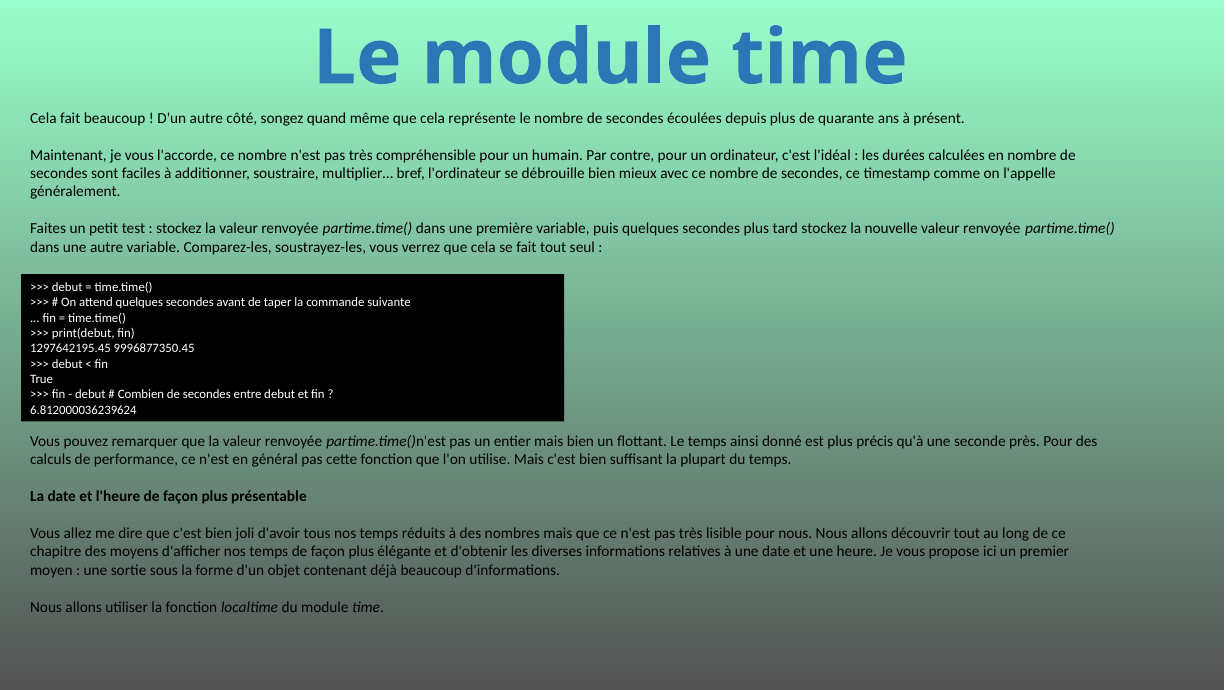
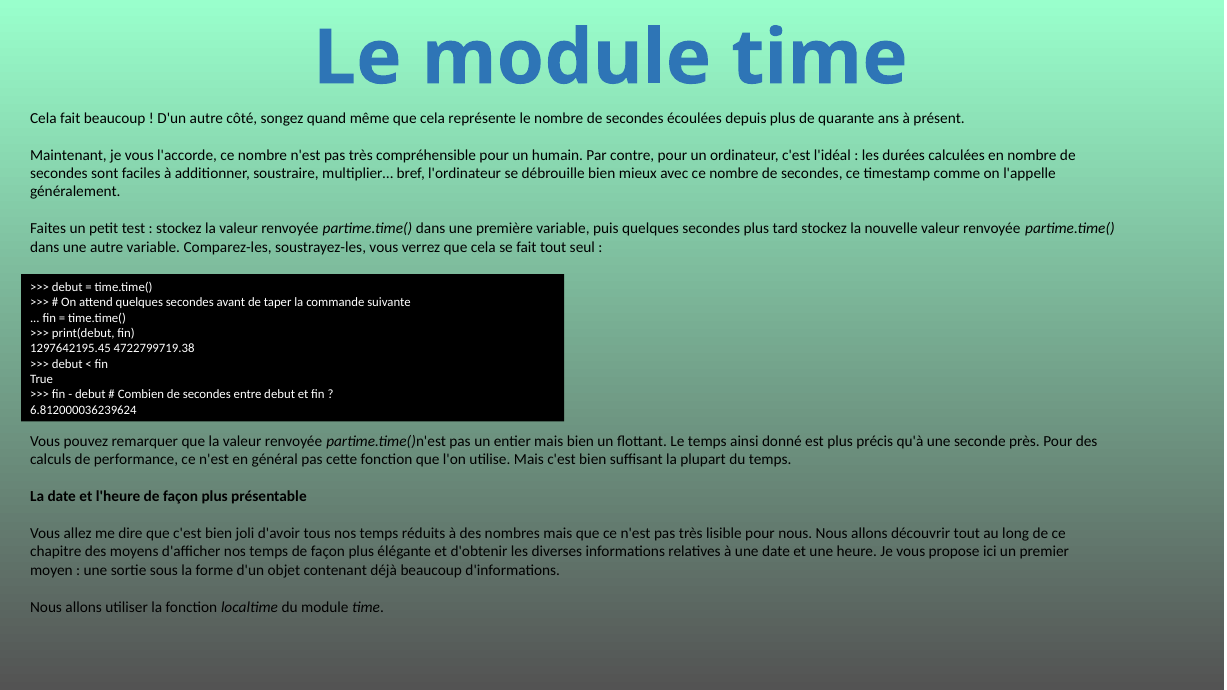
9996877350.45: 9996877350.45 -> 4722799719.38 (154, 349)
